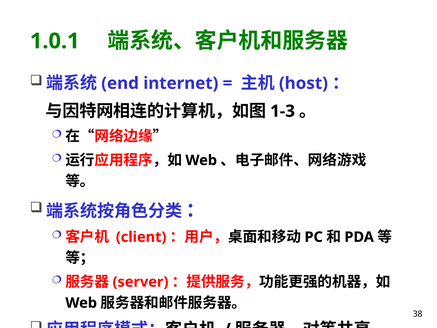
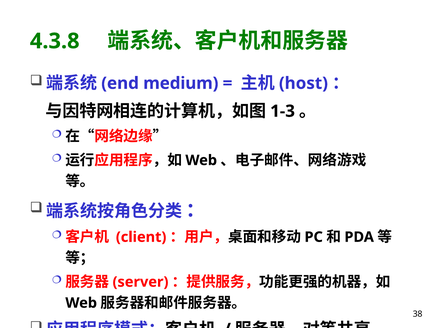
1.0.1: 1.0.1 -> 4.3.8 (55, 41)
internet: internet -> medium (181, 83)
